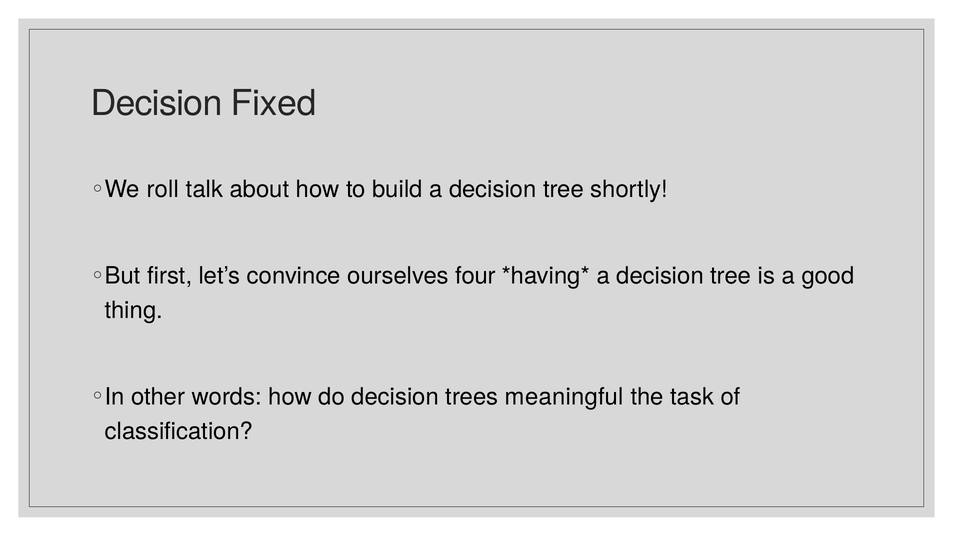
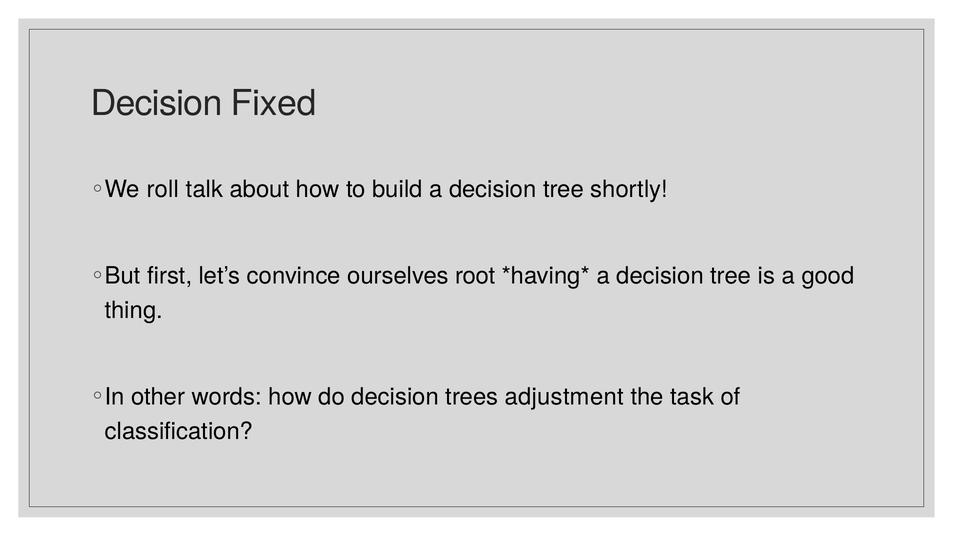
four: four -> root (475, 276)
meaningful: meaningful -> adjustment (564, 397)
